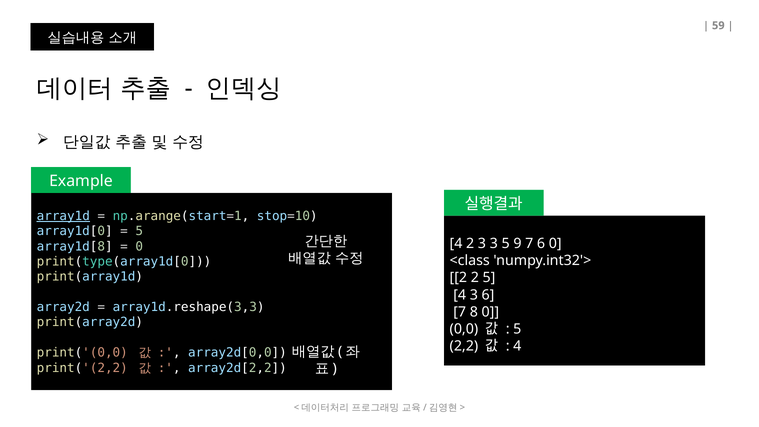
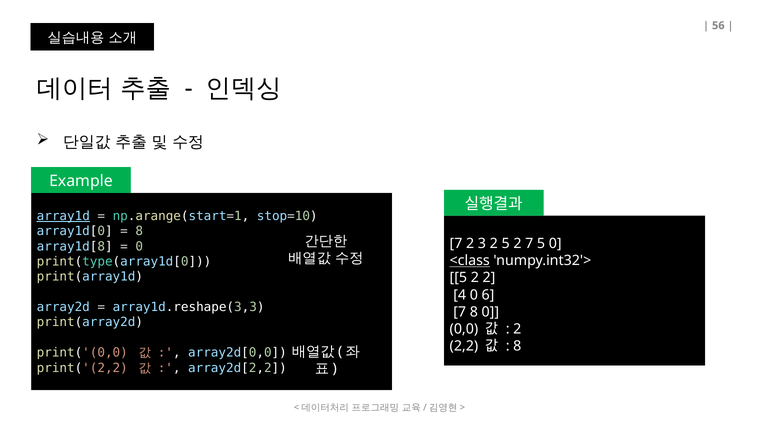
59: 59 -> 56 (718, 26)
5: 5 -> 8 (139, 231)
4: 4 -> 7 (456, 244)
3 3: 3 -> 2 (494, 244)
9: 9 -> 2 (517, 244)
7 6: 6 -> 5 (541, 244)
<class underline: none -> present (470, 261)
2: 2 -> 5 (458, 278)
2 5: 5 -> 2 (489, 278)
4 3: 3 -> 0 (474, 295)
5: 5 -> 2 (517, 329)
4: 4 -> 8 (517, 346)
